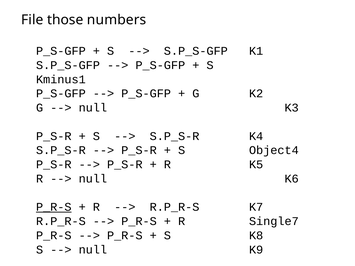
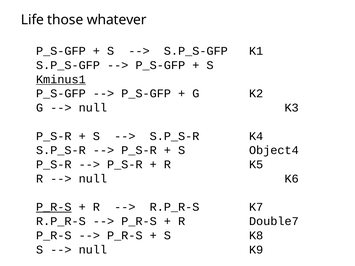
File: File -> Life (32, 20)
numbers: numbers -> whatever (117, 20)
Kminus1 underline: none -> present (61, 79)
Single7: Single7 -> Double7 (274, 221)
